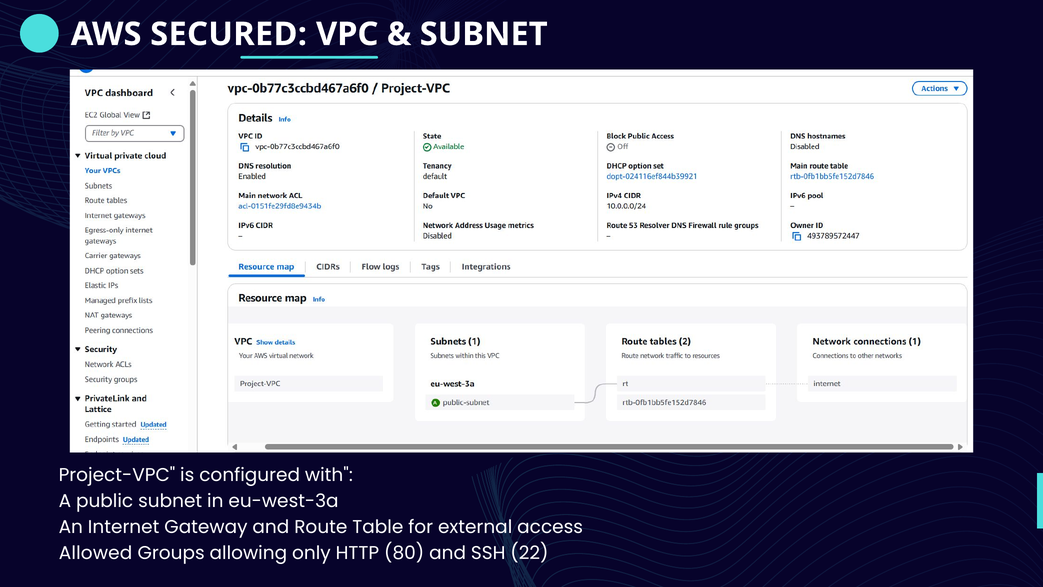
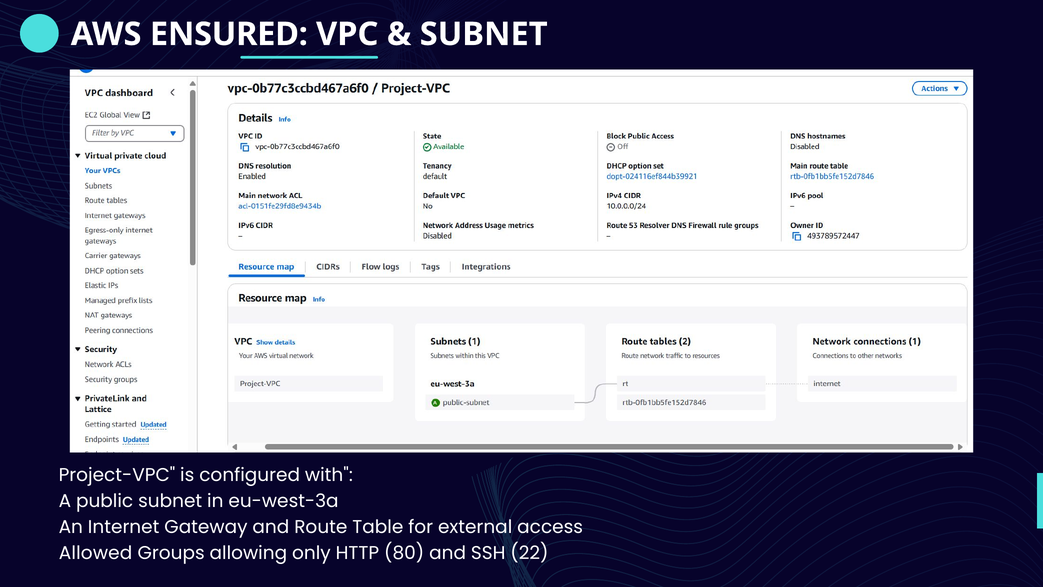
SECURED: SECURED -> ENSURED (229, 34)
